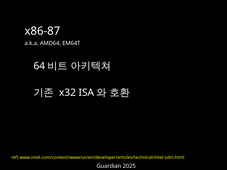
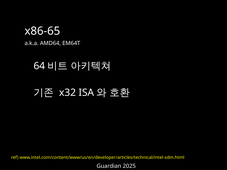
x86-87: x86-87 -> x86-65 (42, 31)
